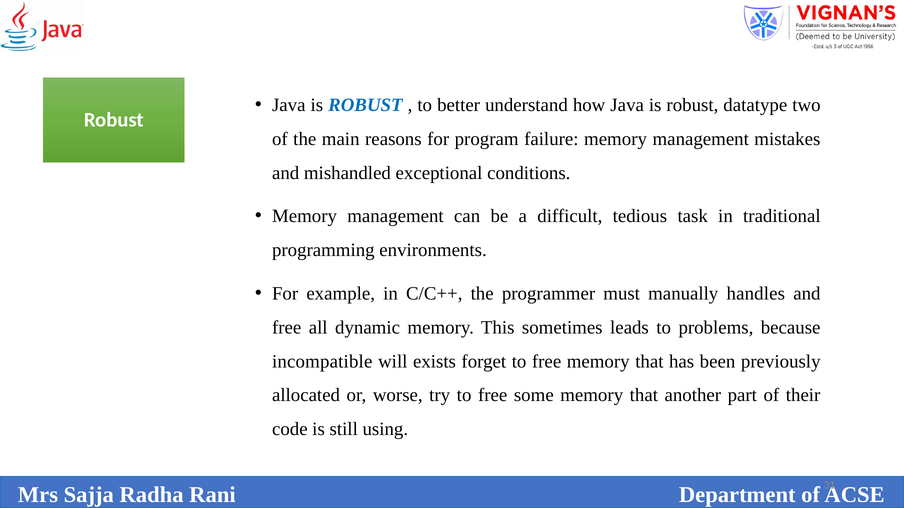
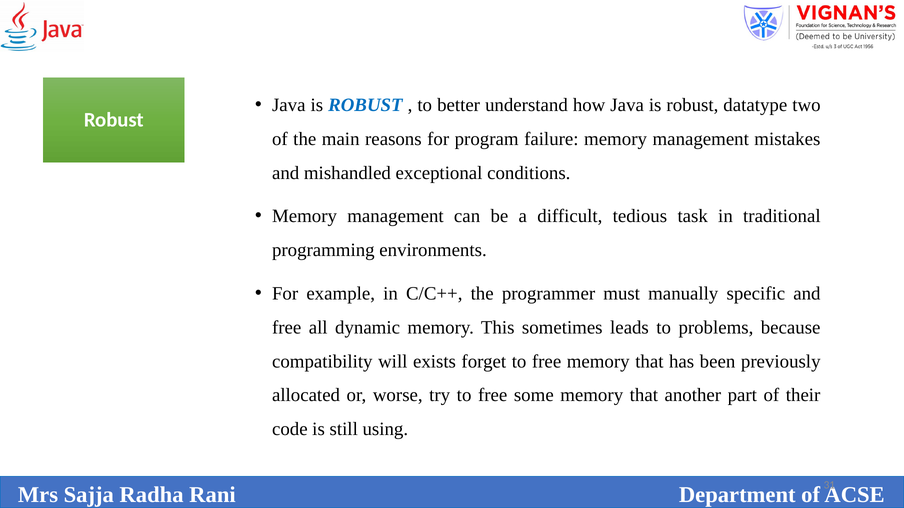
handles: handles -> specific (756, 294)
incompatible: incompatible -> compatibility (322, 362)
